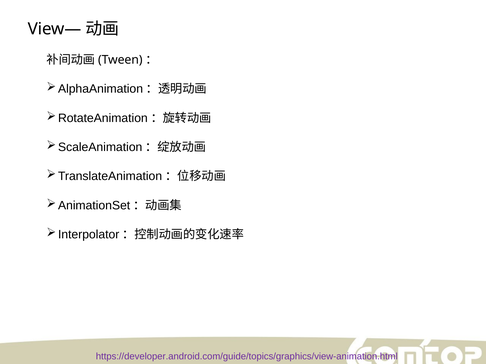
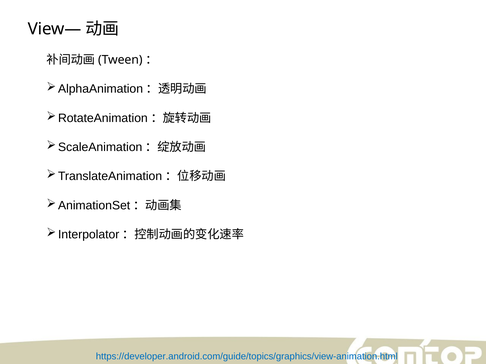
https://developer.android.com/guide/topics/graphics/view-animation.html colour: purple -> blue (247, 357)
